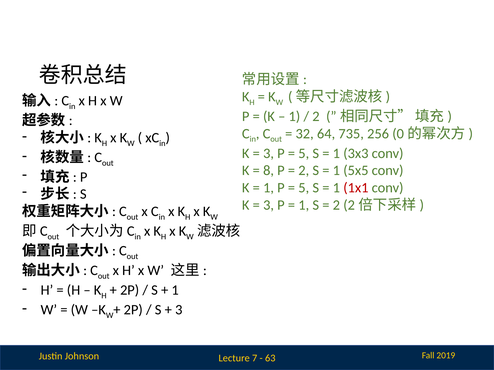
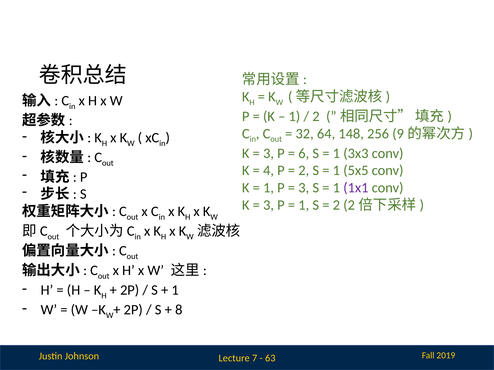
735: 735 -> 148 (351, 134)
0: 0 -> 9 (398, 134)
5: 5 -> 6 (304, 153)
8: 8 -> 4 (269, 171)
5: 5 -> 3 (304, 188)
1x1 colour: red -> purple (356, 188)
3: 3 -> 8 (179, 310)
